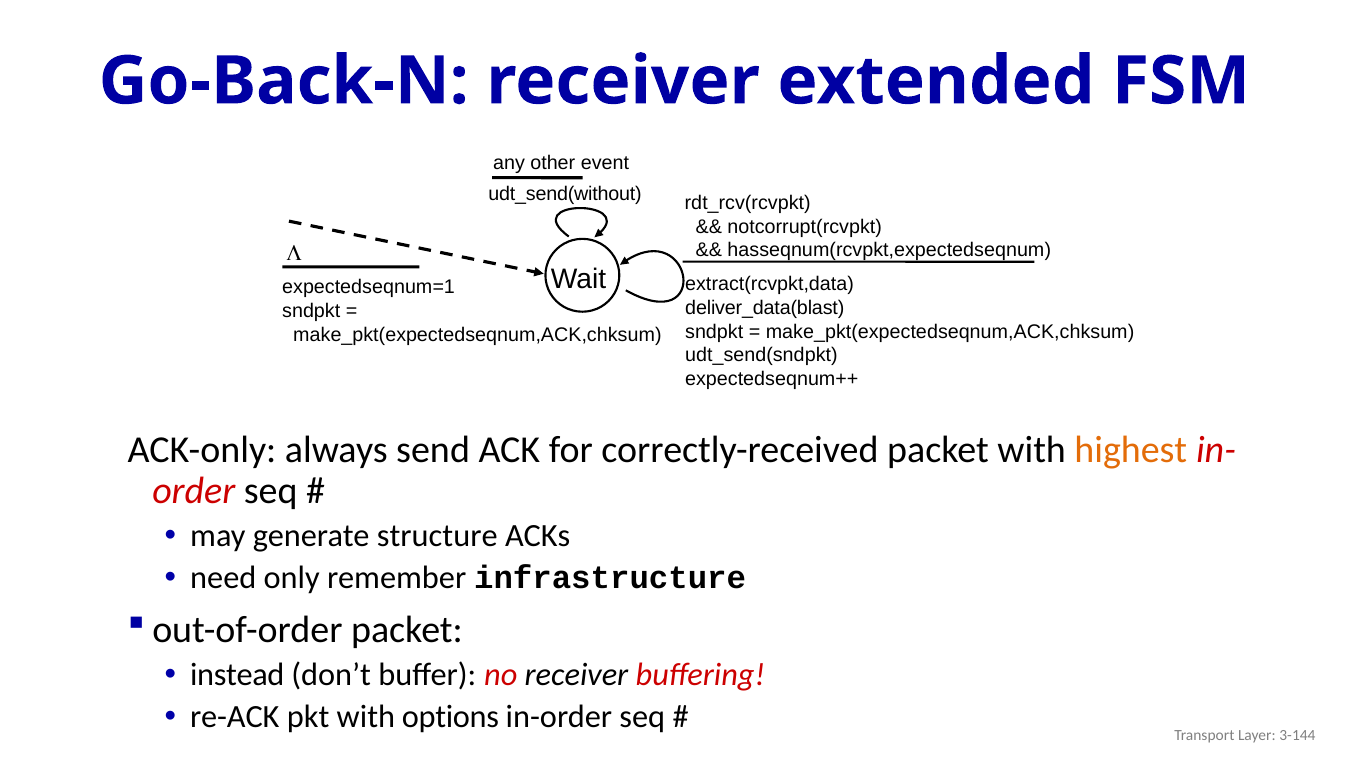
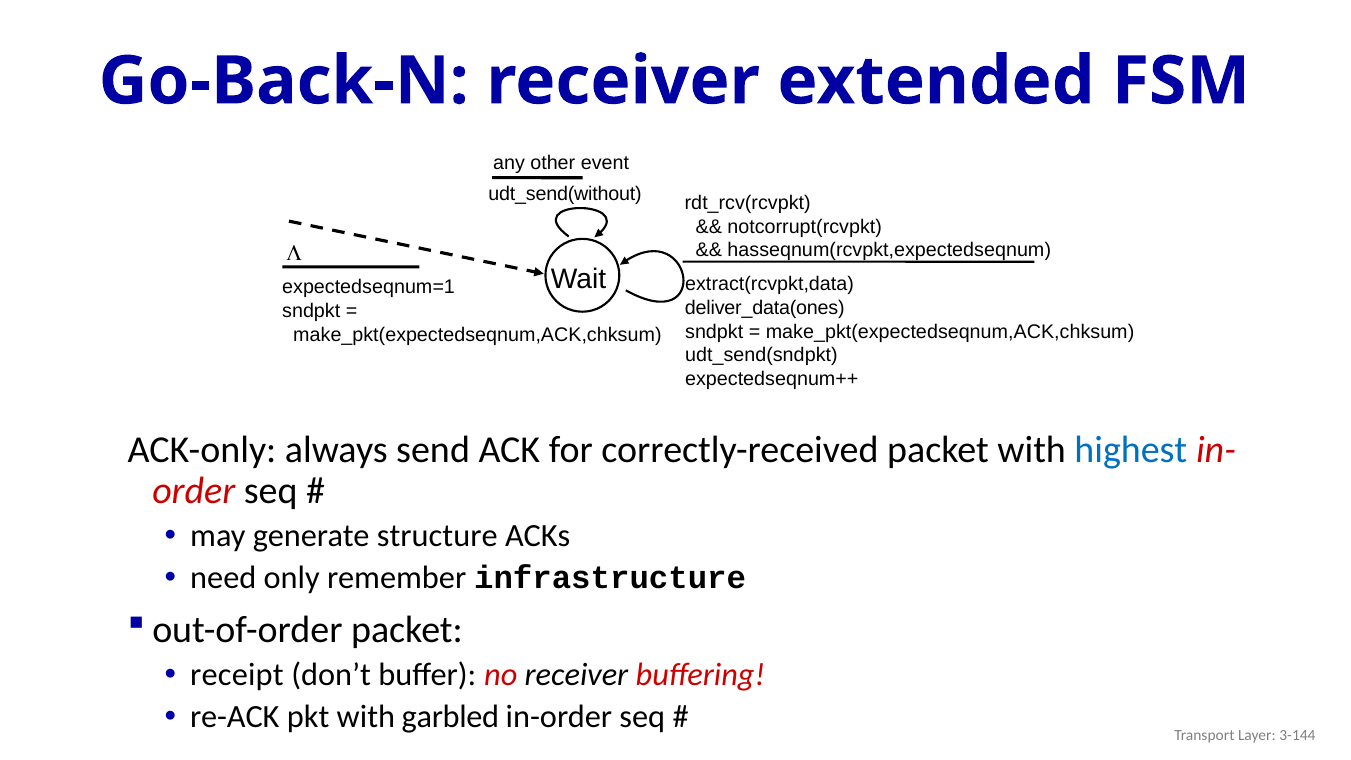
deliver_data(blast: deliver_data(blast -> deliver_data(ones (765, 308)
highest colour: orange -> blue (1131, 450)
instead: instead -> receipt (237, 675)
options: options -> garbled (450, 717)
